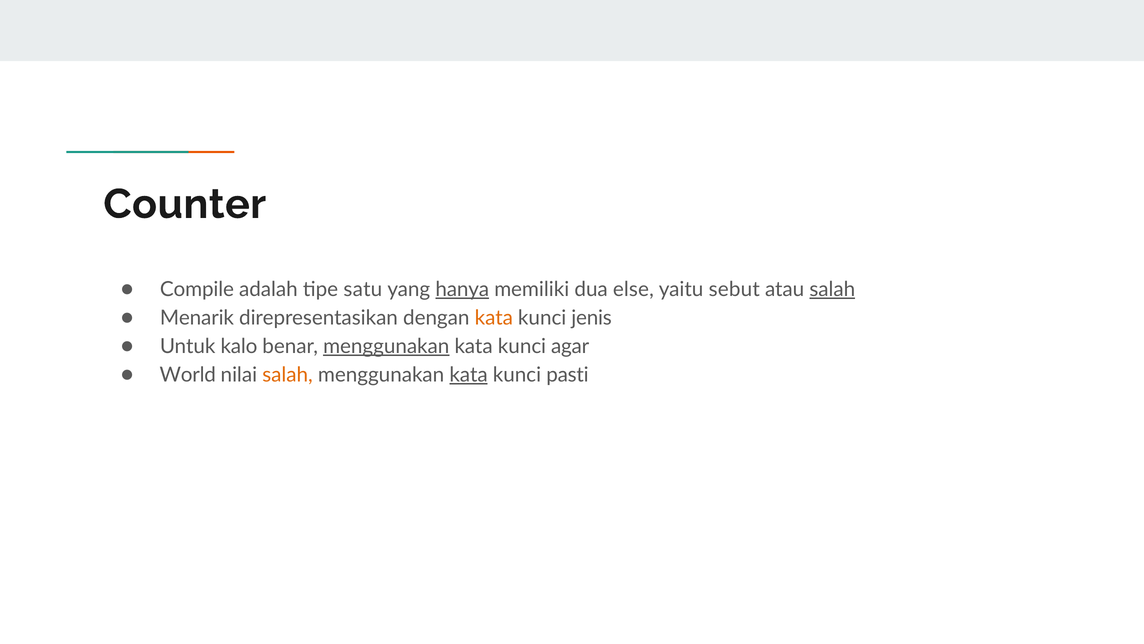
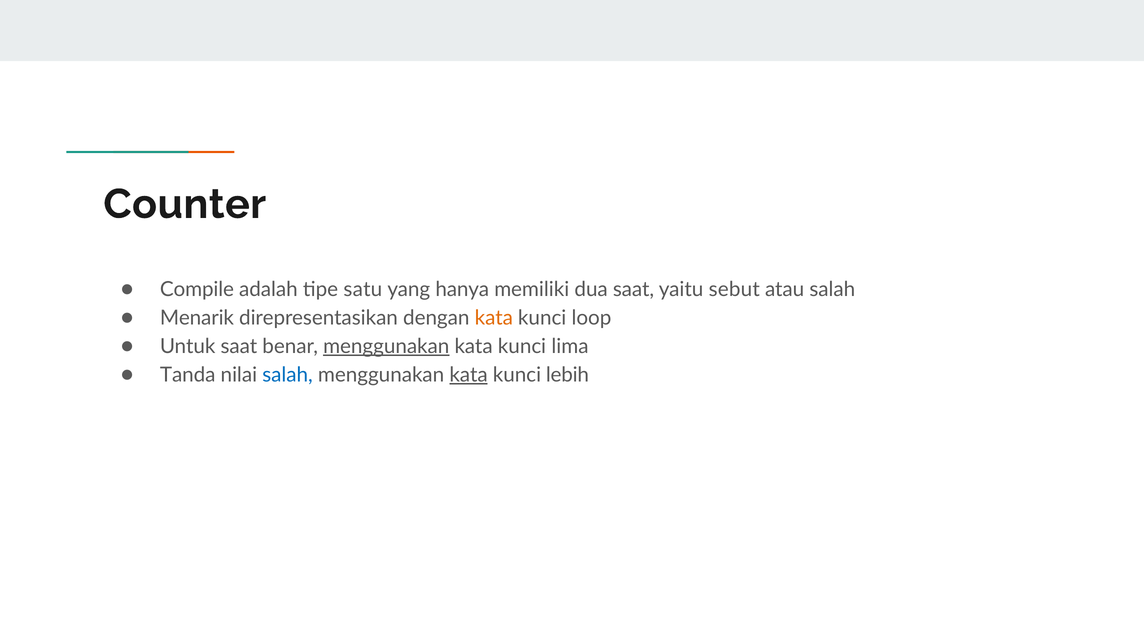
hanya underline: present -> none (462, 289)
dua else: else -> saat (633, 289)
salah underline: present -> none (832, 289)
jenis: jenis -> loop (591, 318)
Untuk kalo: kalo -> saat (239, 346)
agar: agar -> lima (570, 346)
World: World -> Tanda (188, 375)
salah colour: orange -> blue (288, 375)
pasti: pasti -> lebih (567, 375)
